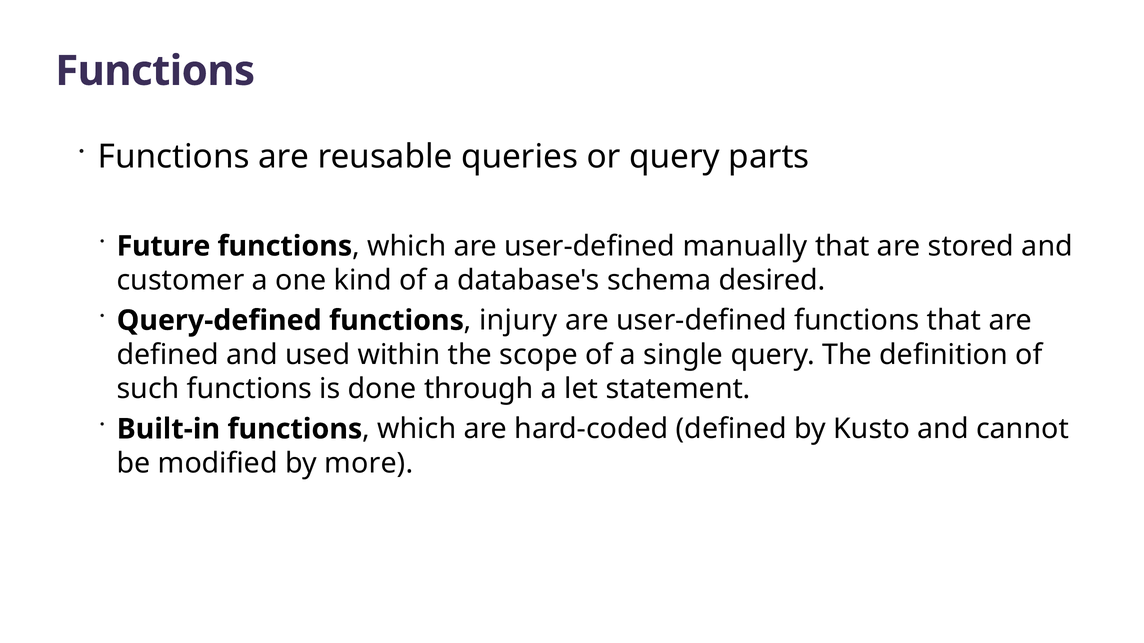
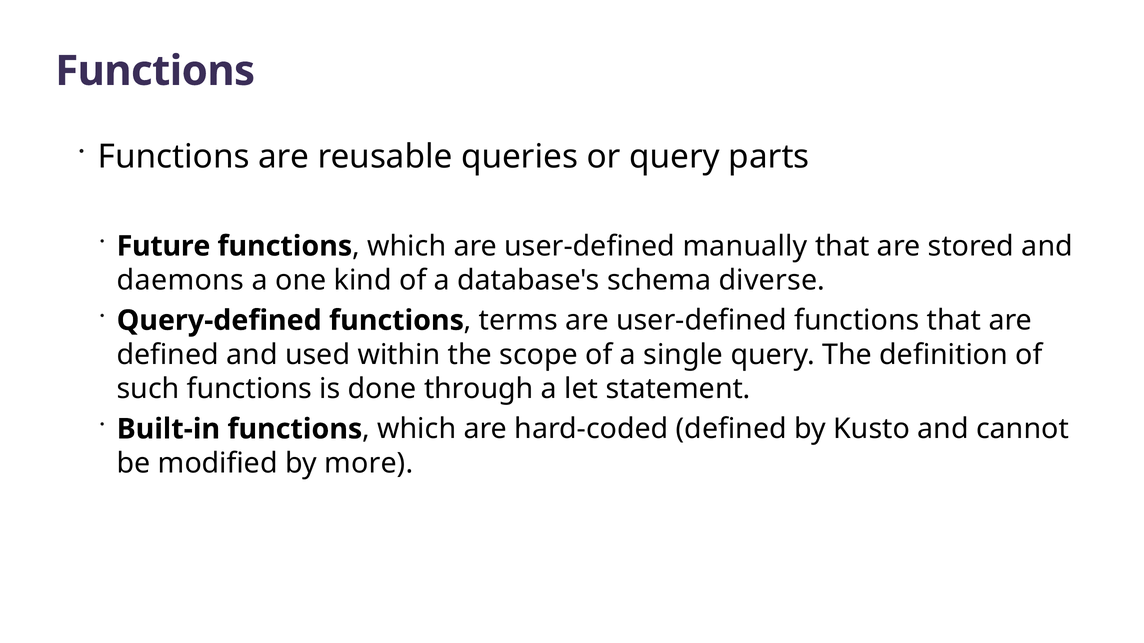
customer: customer -> daemons (180, 281)
desired: desired -> diverse (772, 281)
injury: injury -> terms (518, 321)
